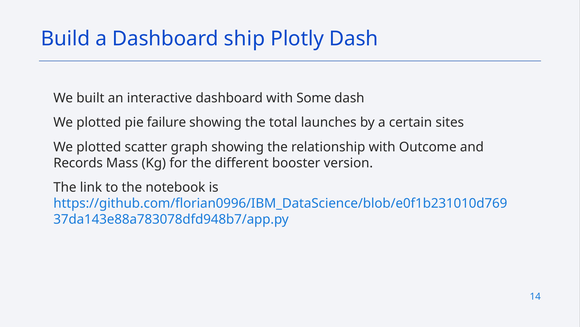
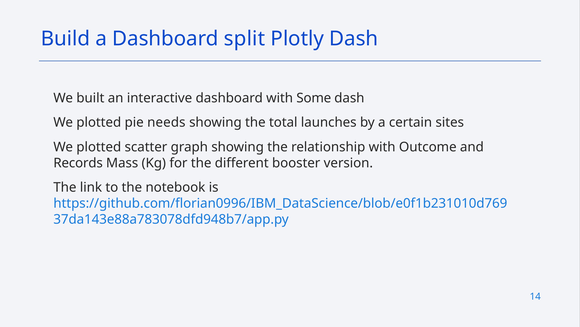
ship: ship -> split (244, 39)
failure: failure -> needs (166, 122)
